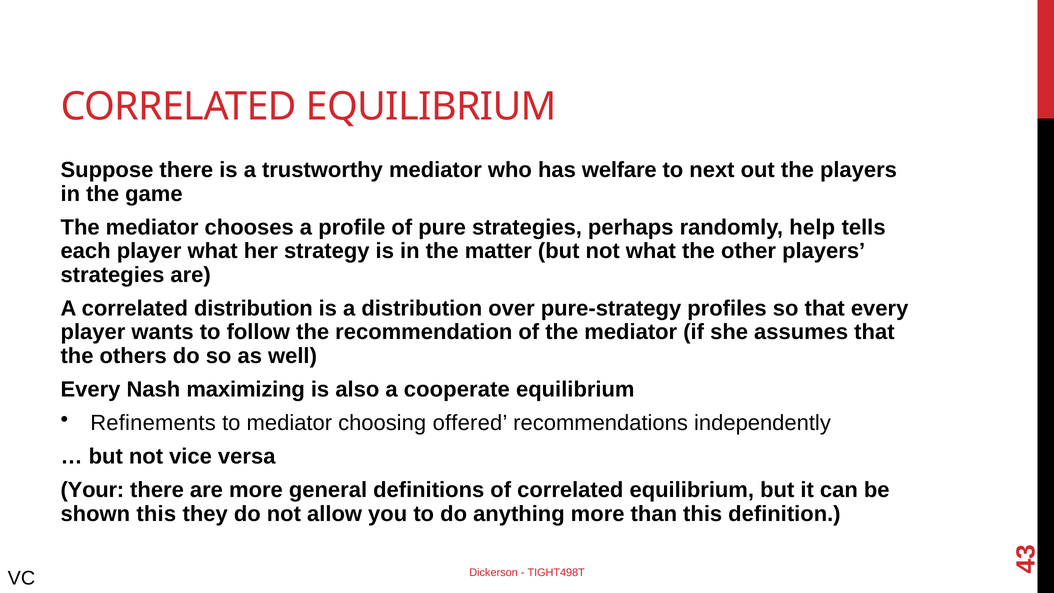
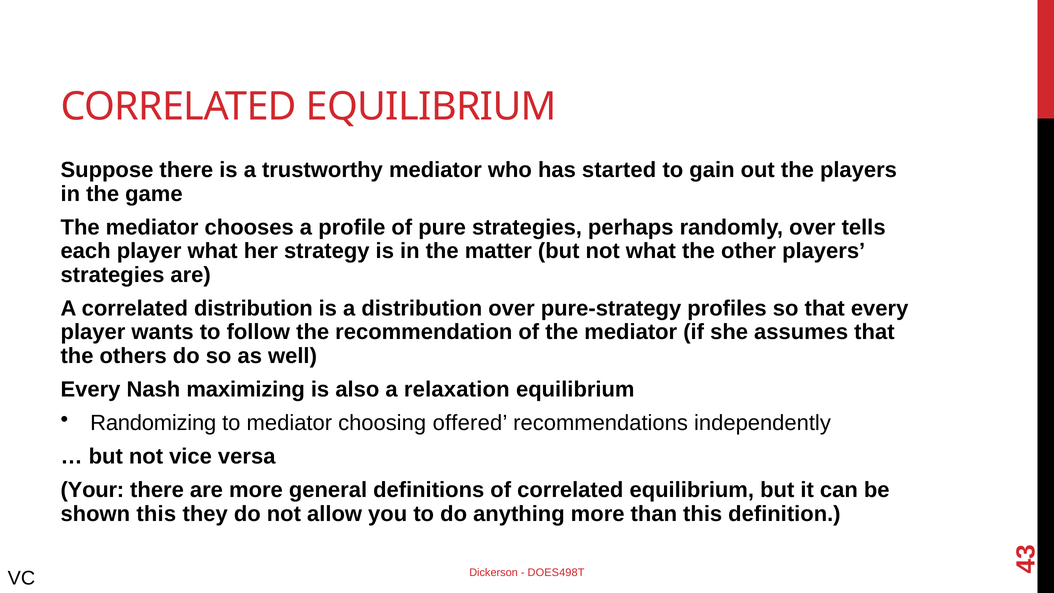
welfare: welfare -> started (619, 170)
next: next -> gain (712, 170)
randomly help: help -> over (812, 227)
cooperate: cooperate -> relaxation (457, 389)
Refinements: Refinements -> Randomizing (153, 423)
TIGHT498T: TIGHT498T -> DOES498T (556, 573)
